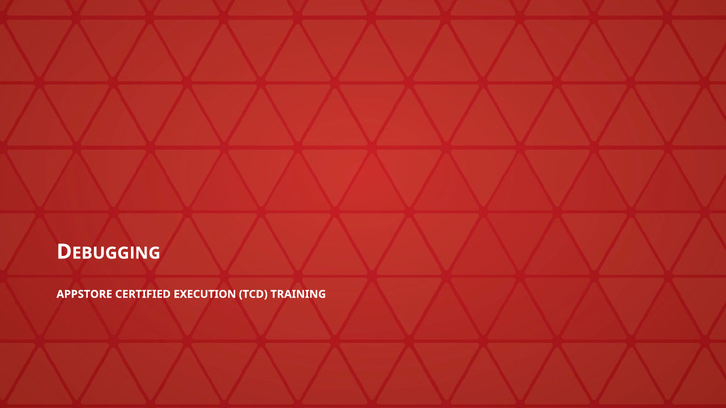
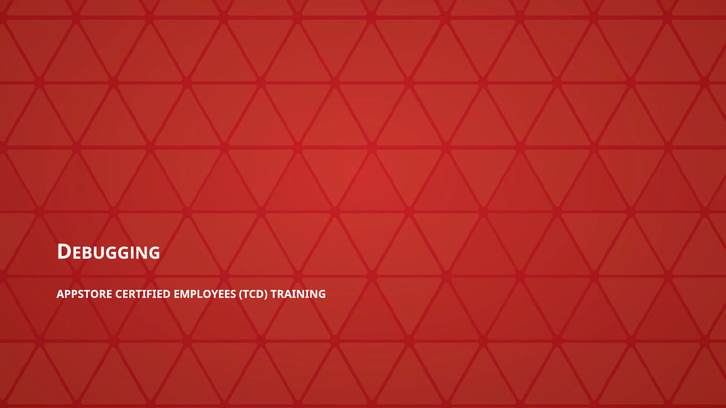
EXECUTION: EXECUTION -> EMPLOYEES (205, 294)
